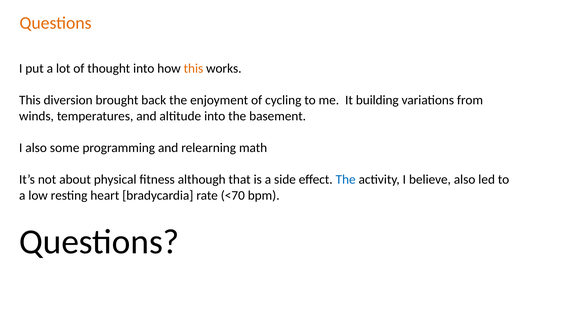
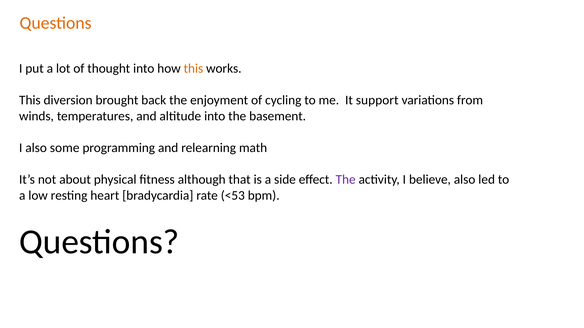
building: building -> support (377, 100)
The colour: blue -> purple (346, 180)
<70: <70 -> <53 (233, 196)
